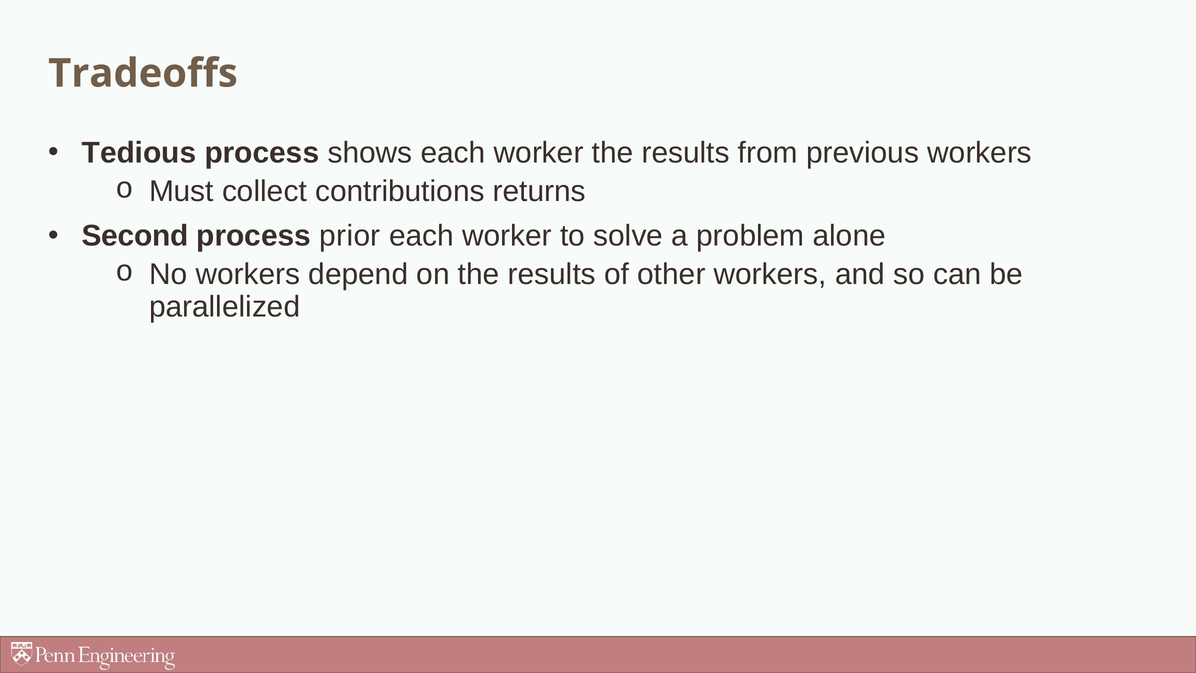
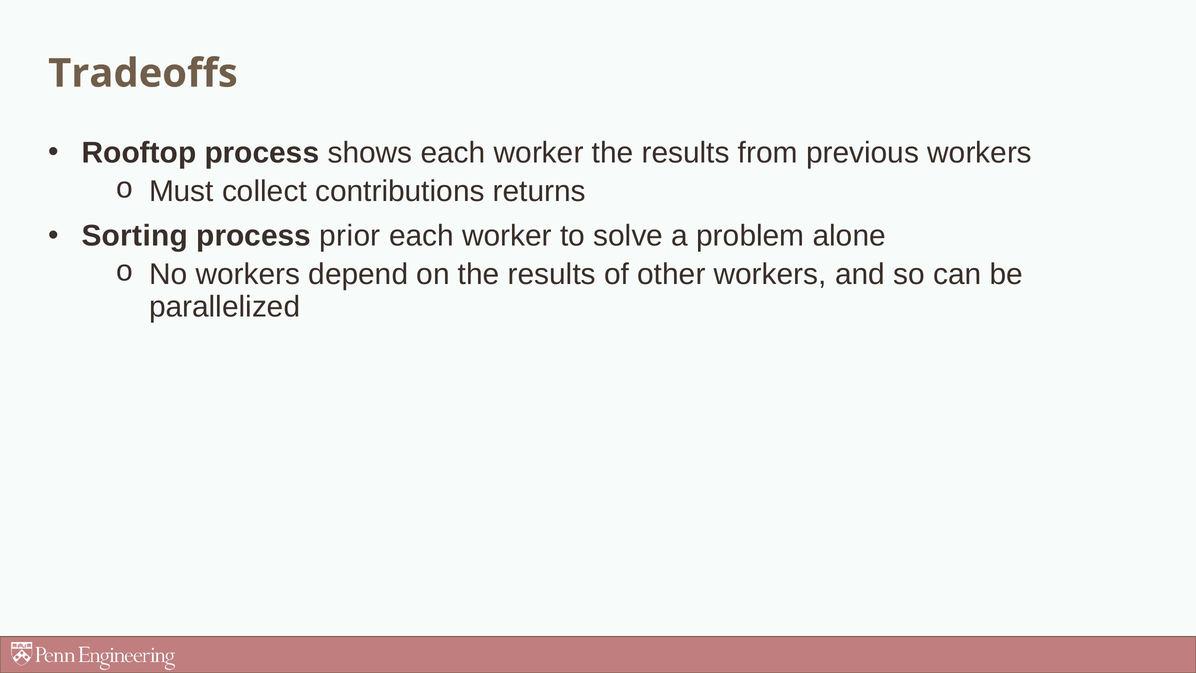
Tedious: Tedious -> Rooftop (139, 153)
Second: Second -> Sorting (135, 236)
